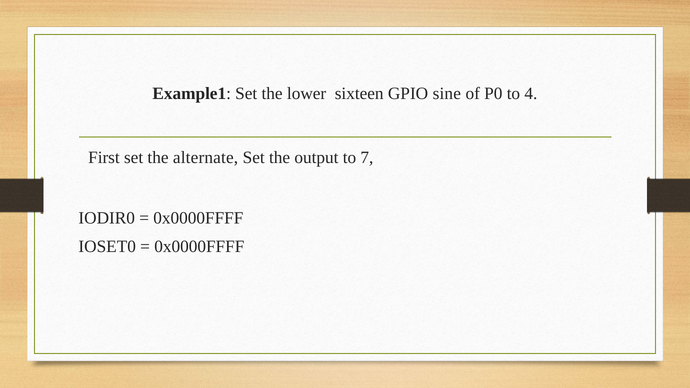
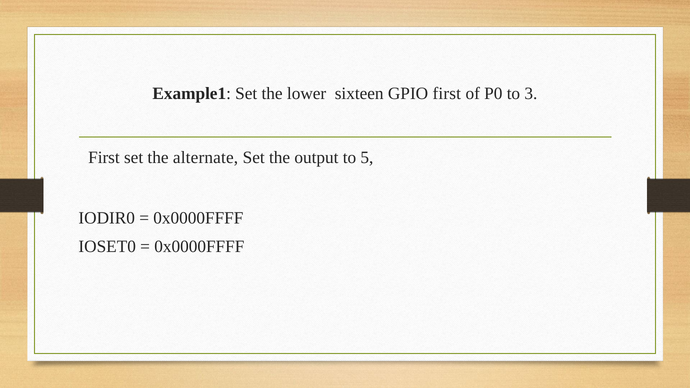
GPIO sine: sine -> first (447, 94)
4: 4 -> 3 (531, 94)
7: 7 -> 5 (367, 158)
